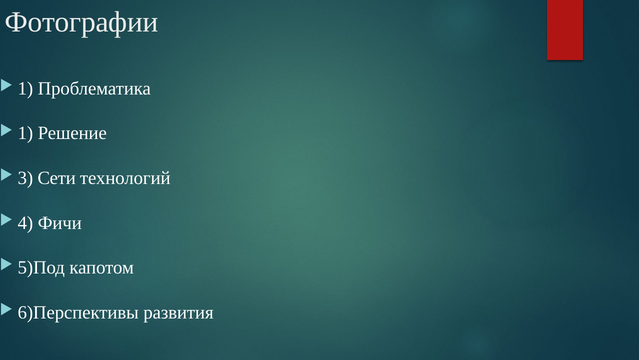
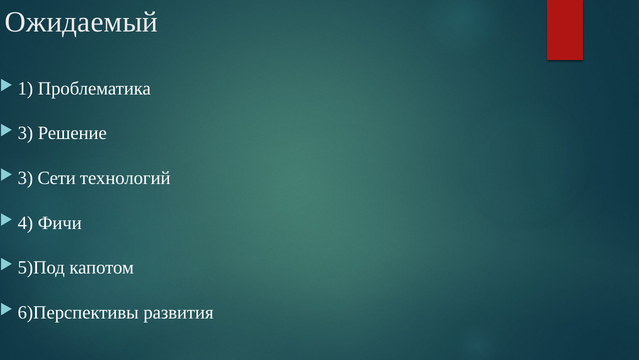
Фотографии: Фотографии -> Ожидаемый (81, 22)
1: 1 -> 3 (25, 133)
